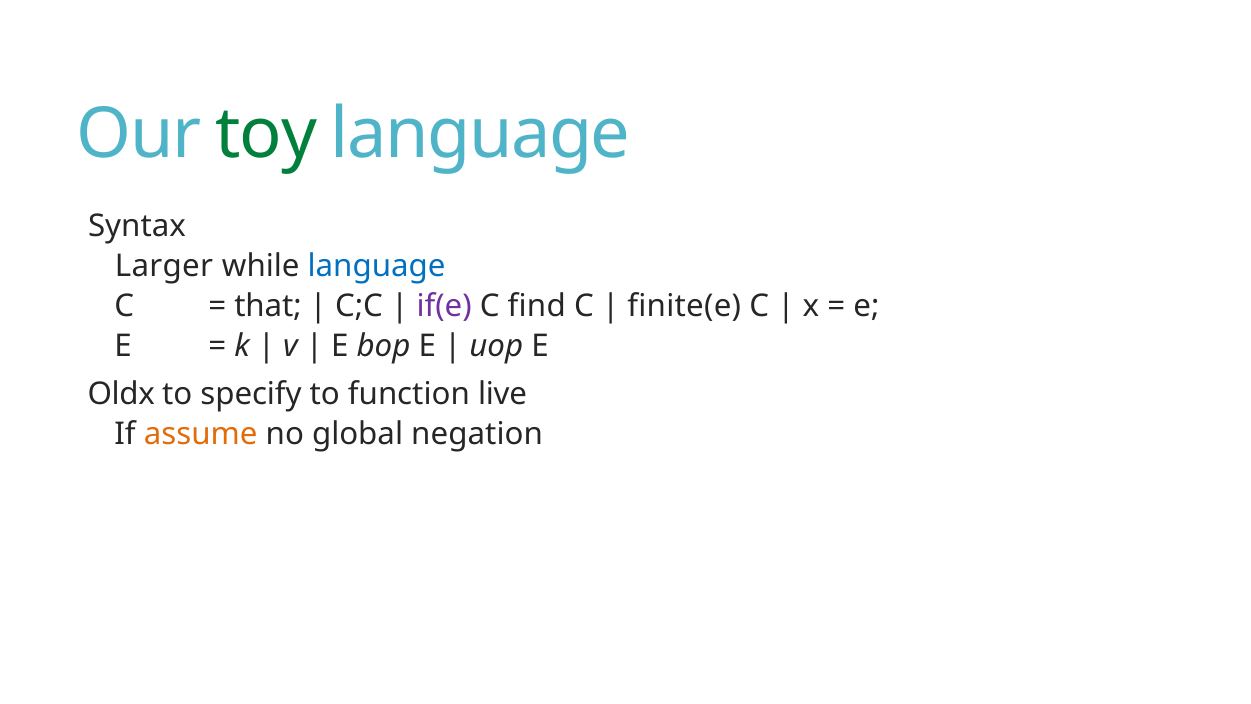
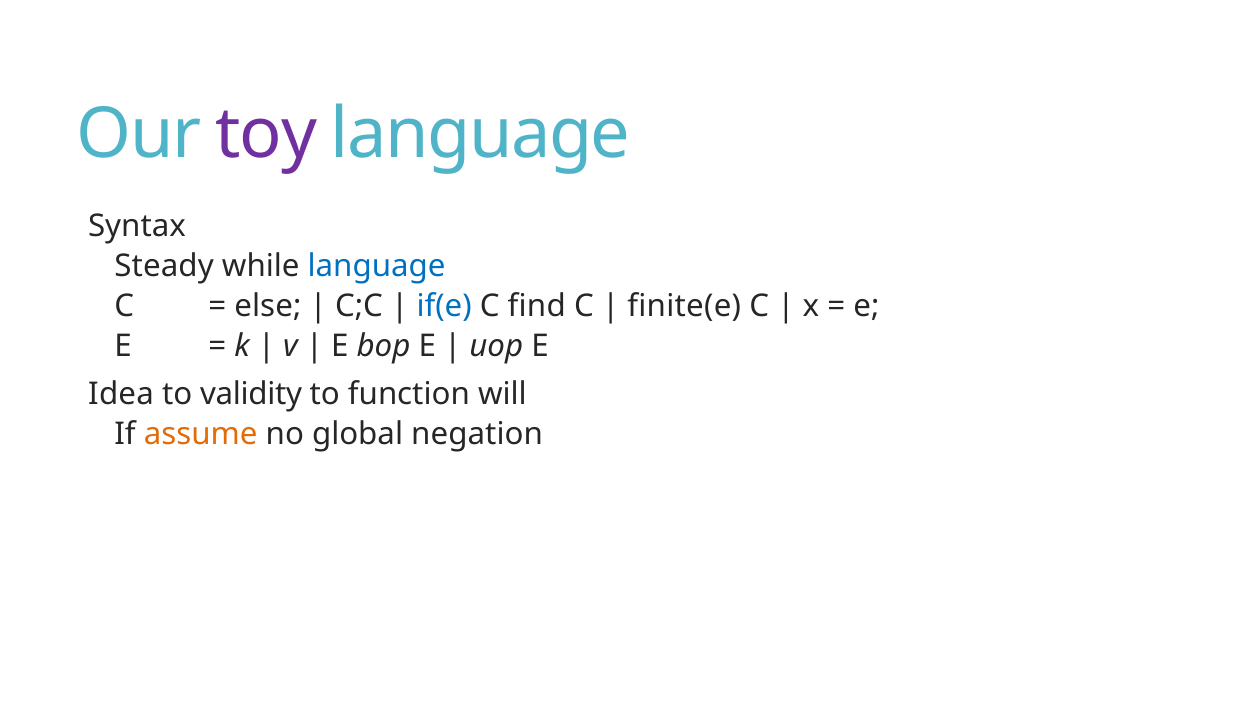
toy colour: green -> purple (266, 135)
Larger: Larger -> Steady (164, 266)
that: that -> else (268, 306)
if(e colour: purple -> blue (444, 306)
Oldx: Oldx -> Idea (121, 394)
specify: specify -> validity (251, 394)
live: live -> will (502, 394)
